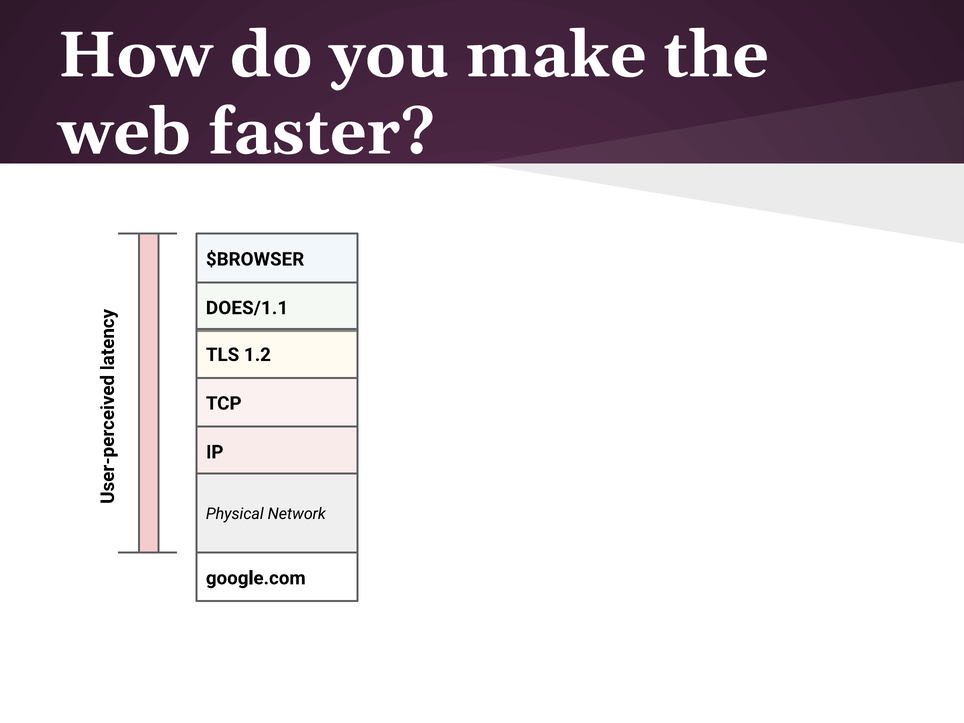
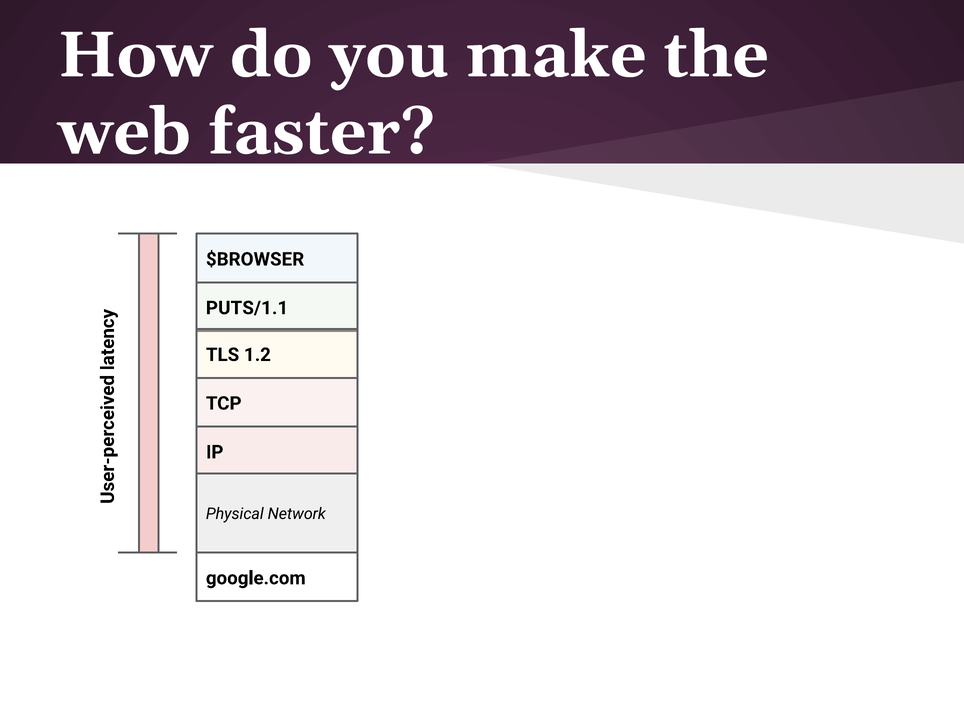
DOES/1.1: DOES/1.1 -> PUTS/1.1 (247, 308)
